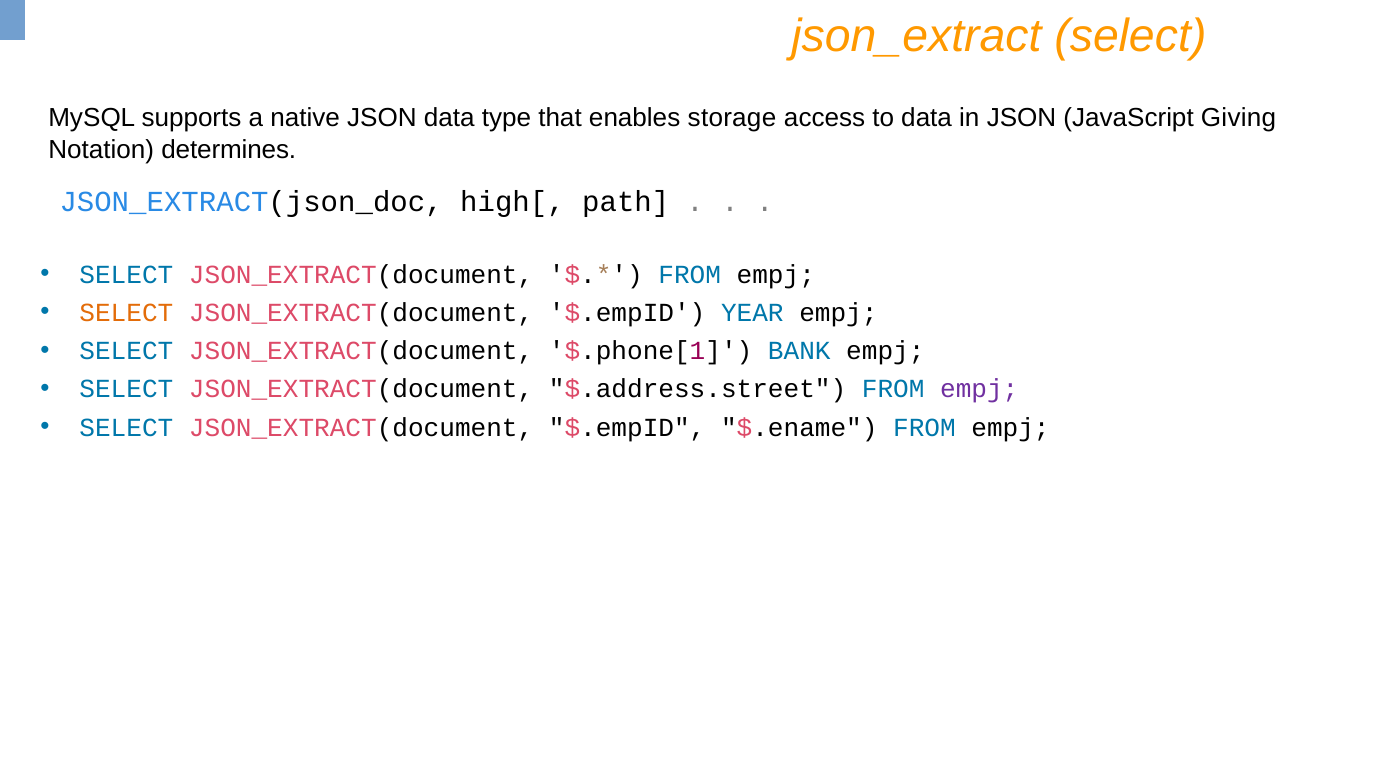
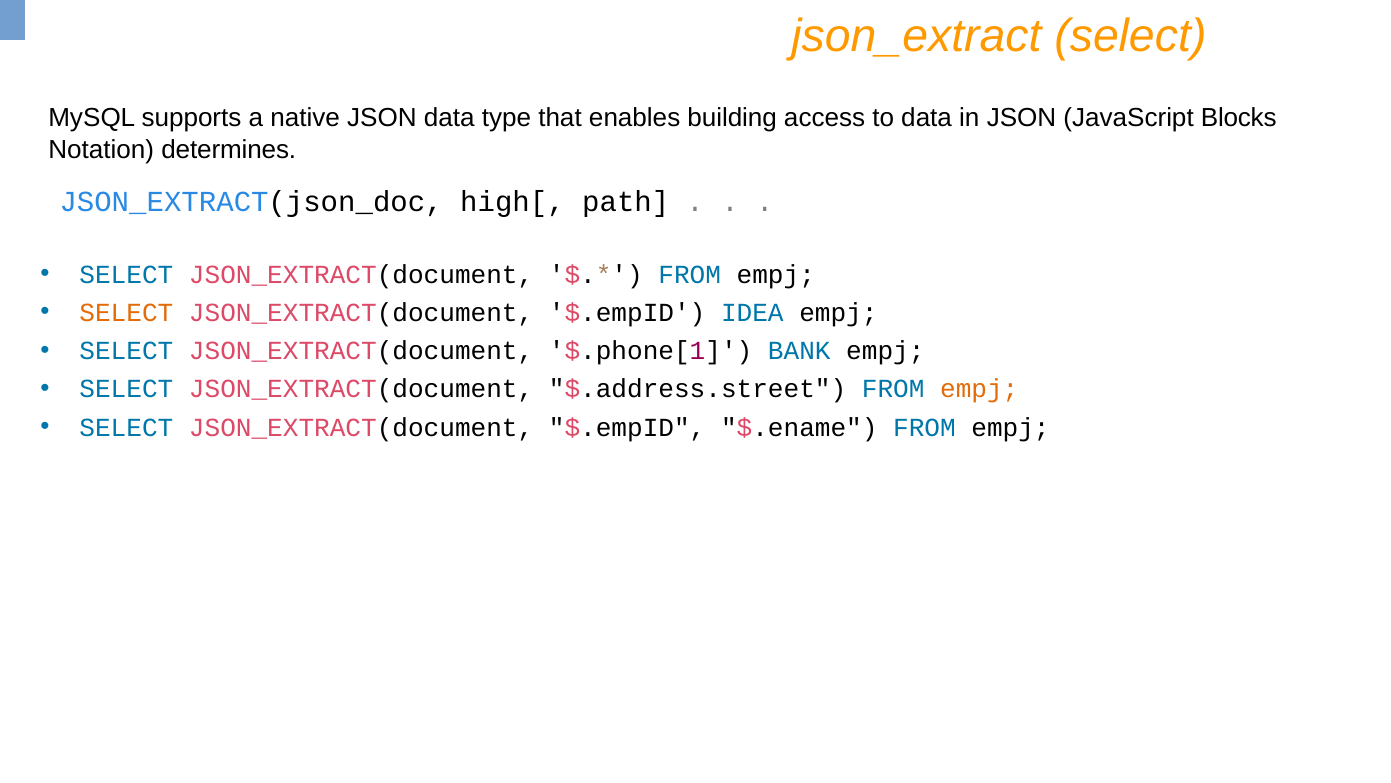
storage: storage -> building (732, 118)
Giving: Giving -> Blocks (1239, 118)
YEAR: YEAR -> IDEA (752, 312)
empj colour: purple -> orange (979, 389)
